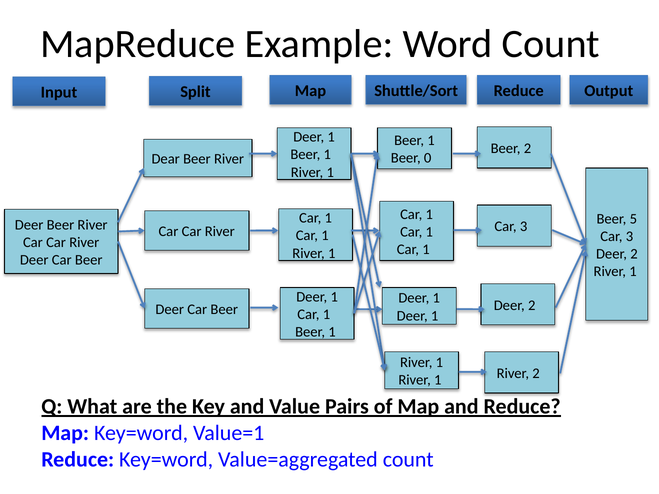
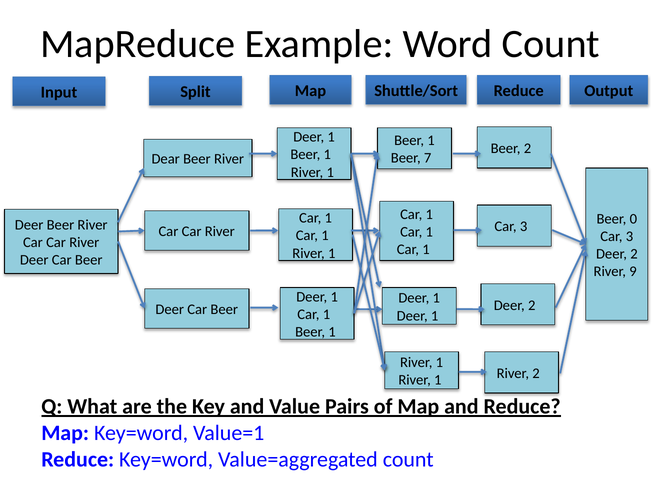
0: 0 -> 7 (428, 158)
5: 5 -> 0 (633, 219)
1: 1 -> 9 (633, 272)
